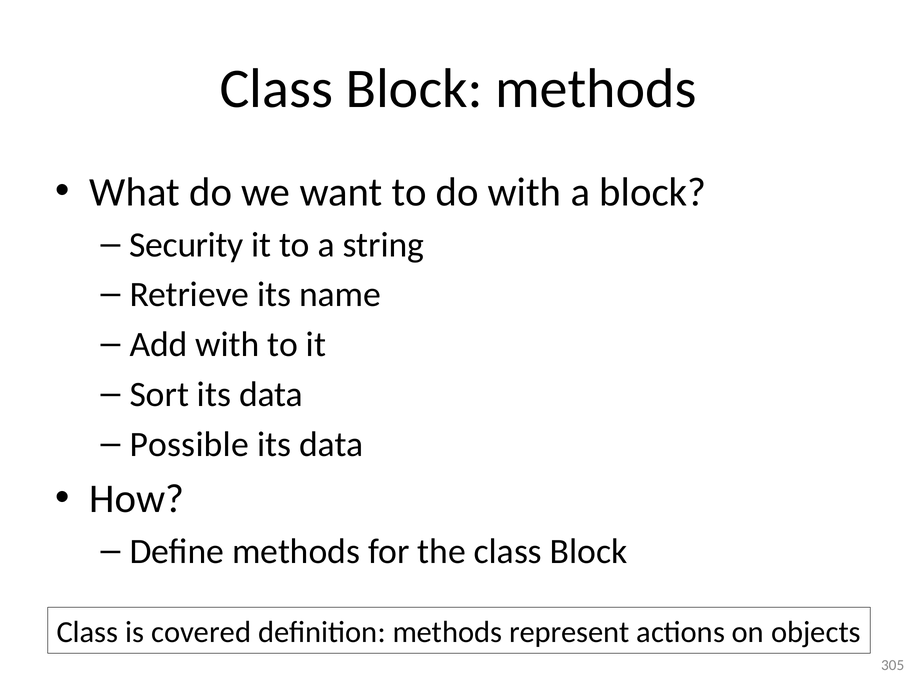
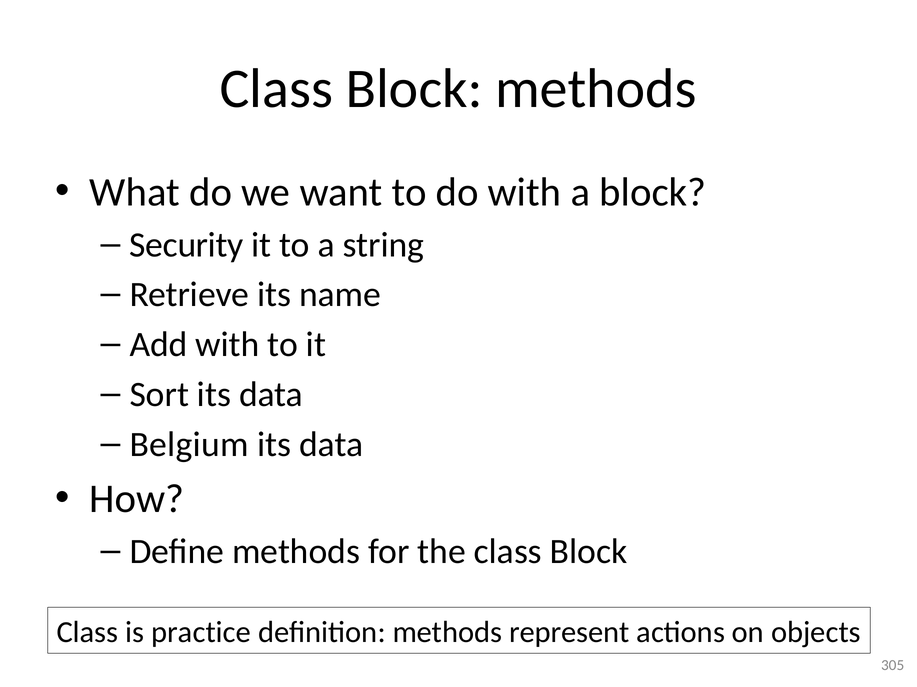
Possible: Possible -> Belgium (189, 445)
covered: covered -> practice (201, 633)
